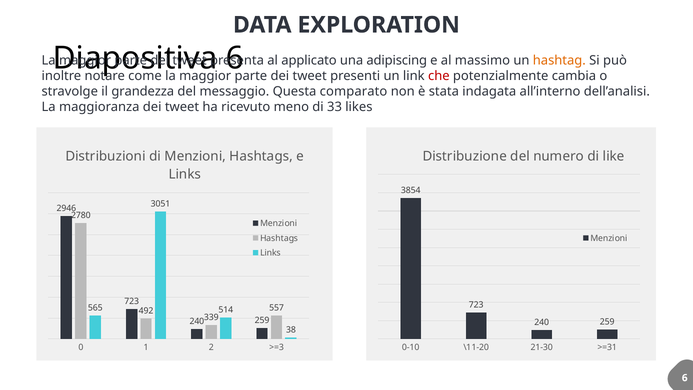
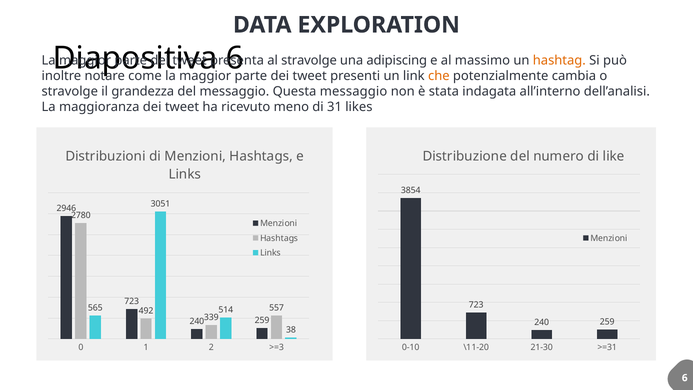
al applicato: applicato -> stravolge (309, 60)
che colour: red -> orange (439, 76)
Questa comparato: comparato -> messaggio (354, 92)
33: 33 -> 31 (335, 107)
